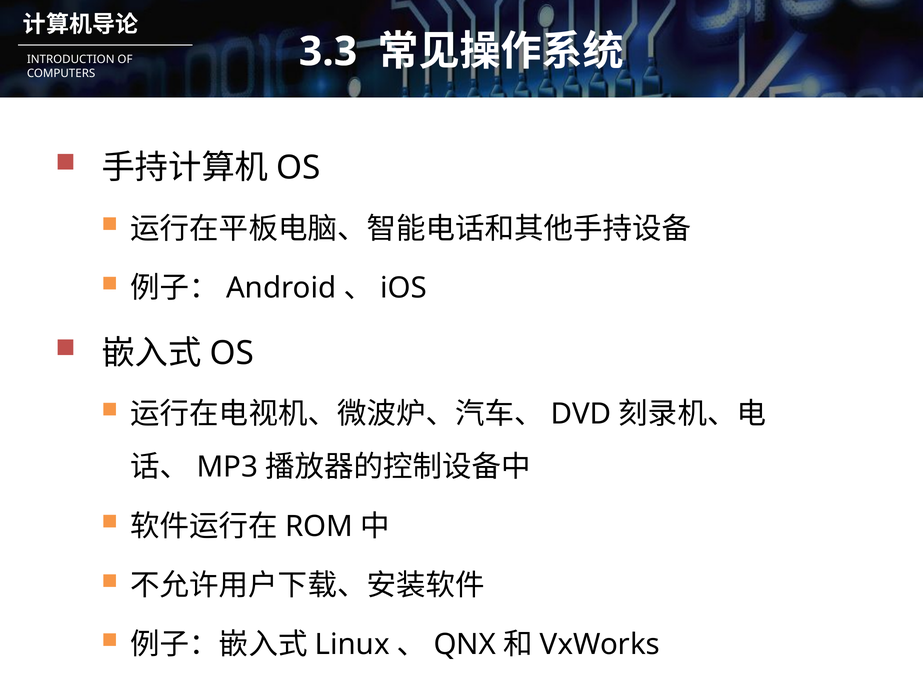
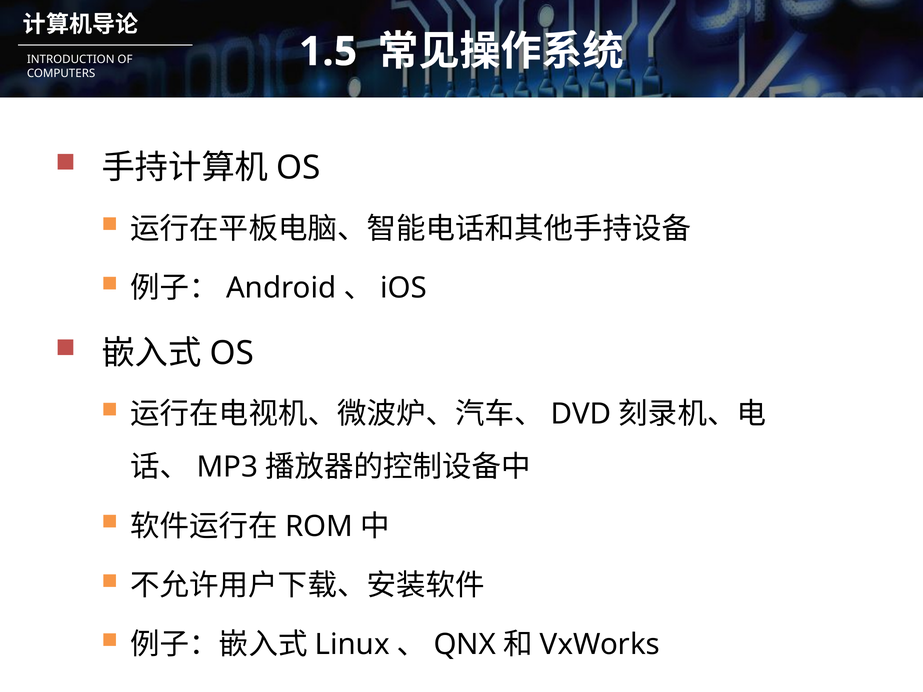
3.3: 3.3 -> 1.5 (328, 52)
